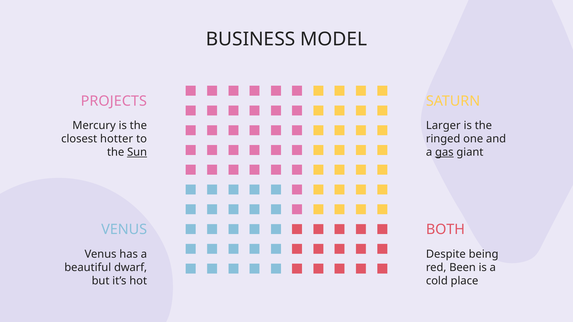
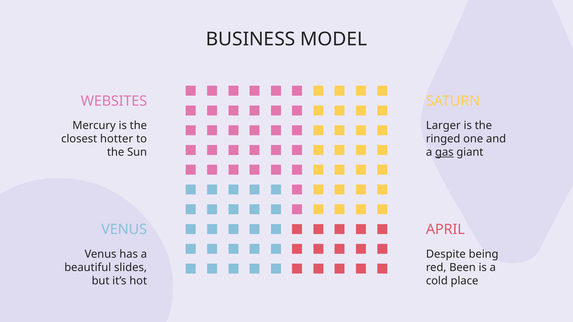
PROJECTS: PROJECTS -> WEBSITES (114, 101)
Sun underline: present -> none (137, 152)
BOTH: BOTH -> APRIL (445, 230)
dwarf: dwarf -> slides (131, 268)
